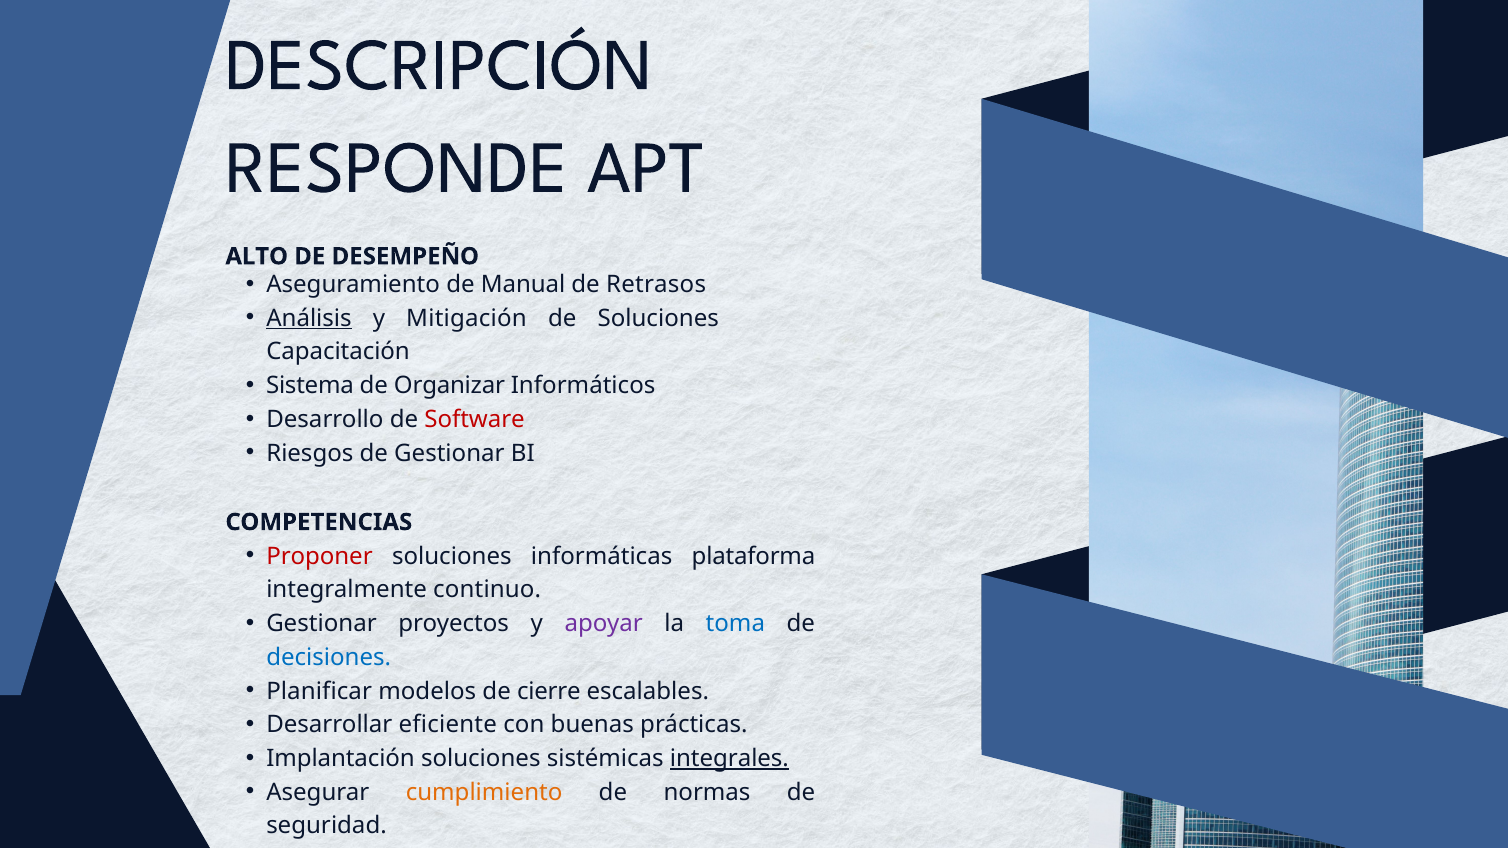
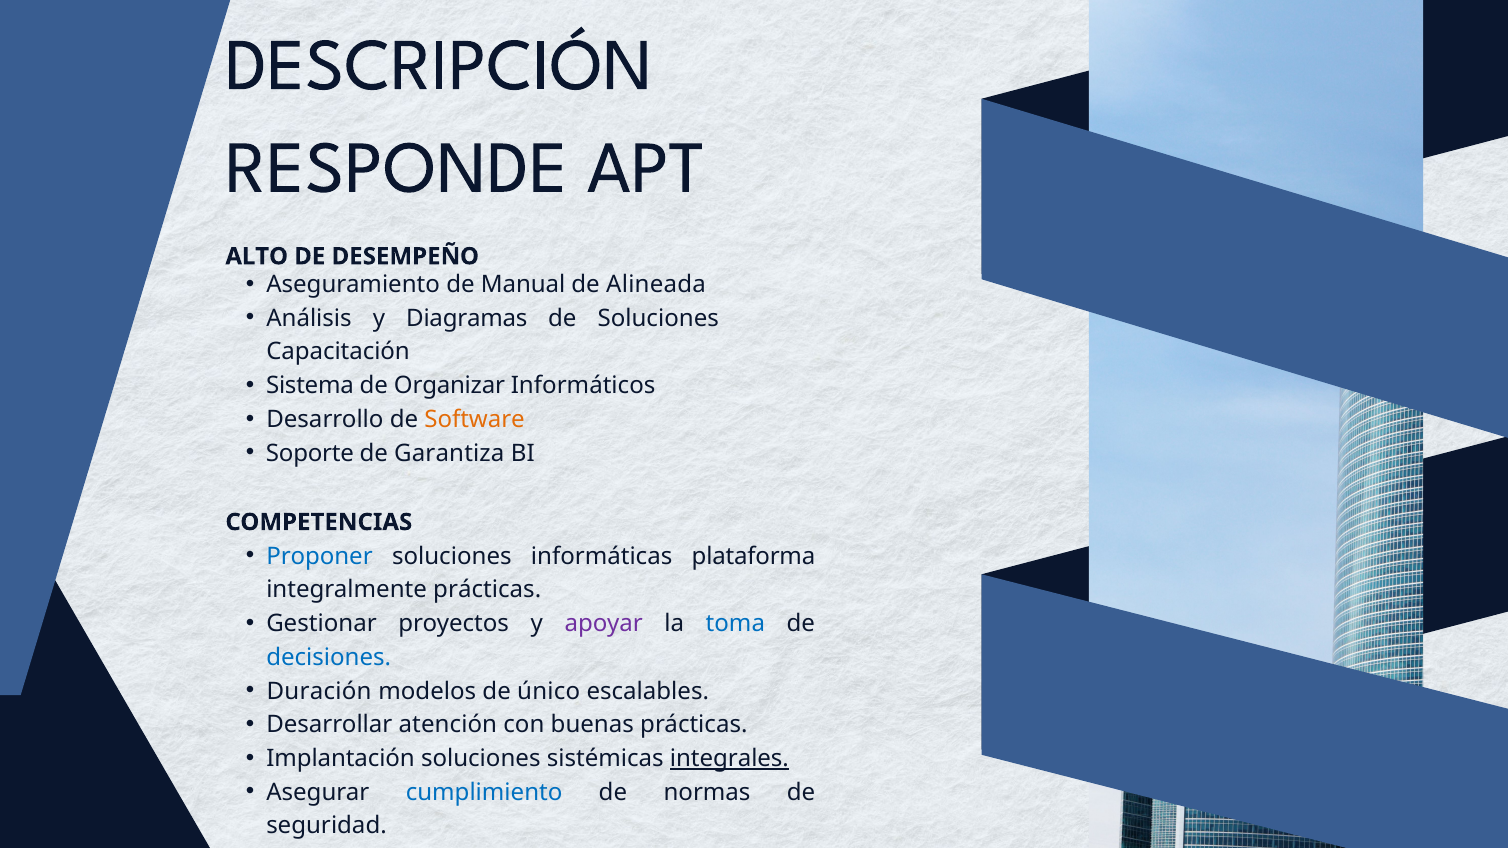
Retrasos: Retrasos -> Alineada (656, 285)
Análisis underline: present -> none (309, 318)
Mitigación: Mitigación -> Diagramas (467, 318)
Software colour: red -> orange (475, 420)
Riesgos: Riesgos -> Soporte (310, 453)
de Gestionar: Gestionar -> Garantiza (449, 453)
Proponer colour: red -> blue (319, 556)
integralmente continuo: continuo -> prácticas (487, 590)
Planificar: Planificar -> Duración (319, 691)
cierre: cierre -> único (549, 691)
eficiente: eficiente -> atención (448, 725)
cumplimiento colour: orange -> blue (484, 793)
